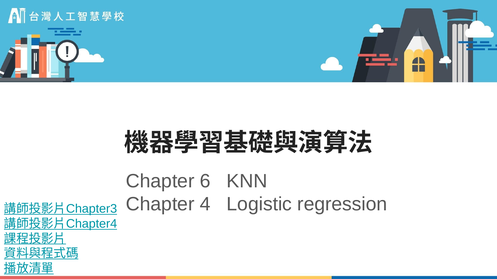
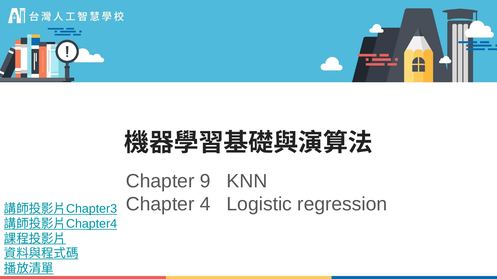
6: 6 -> 9 (205, 181)
